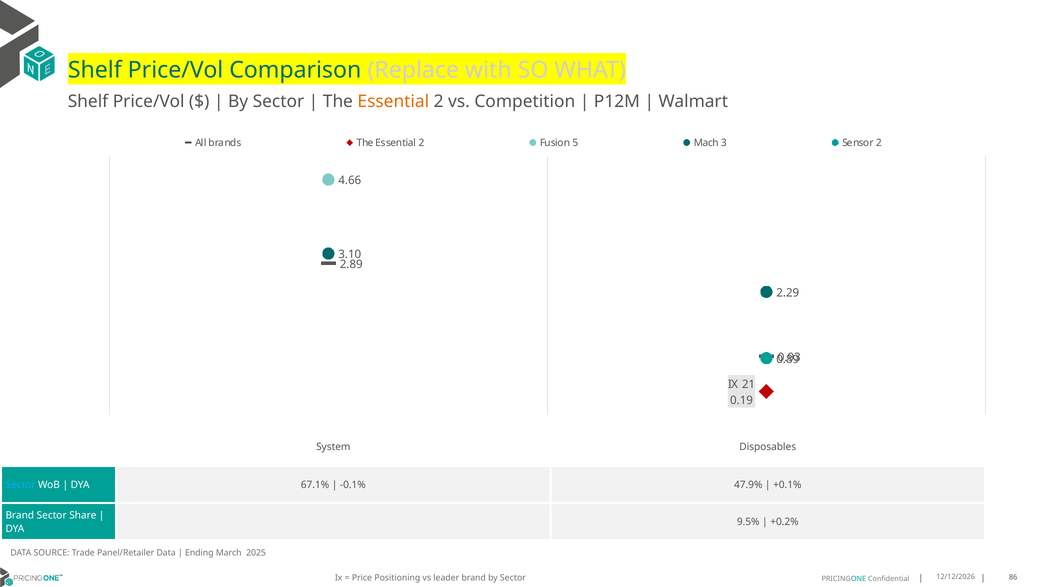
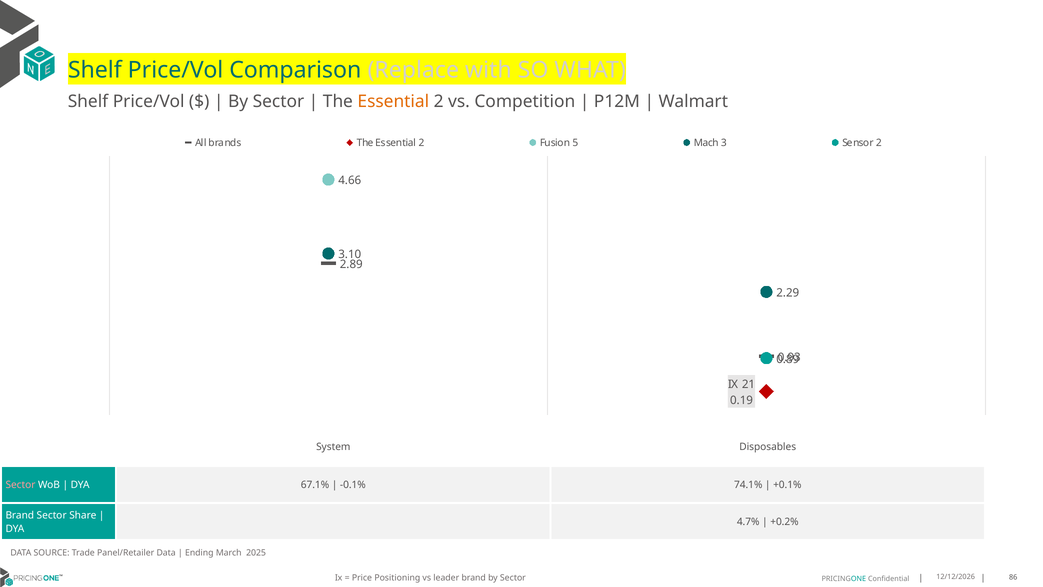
Sector colour: light blue -> pink (20, 485)
47.9%: 47.9% -> 74.1% (748, 485)
9.5%: 9.5% -> 4.7% (748, 522)
